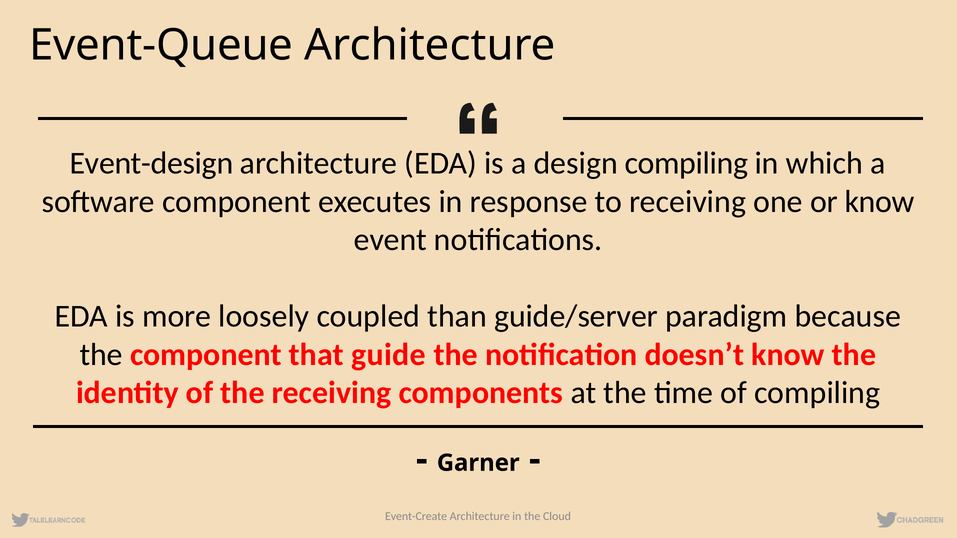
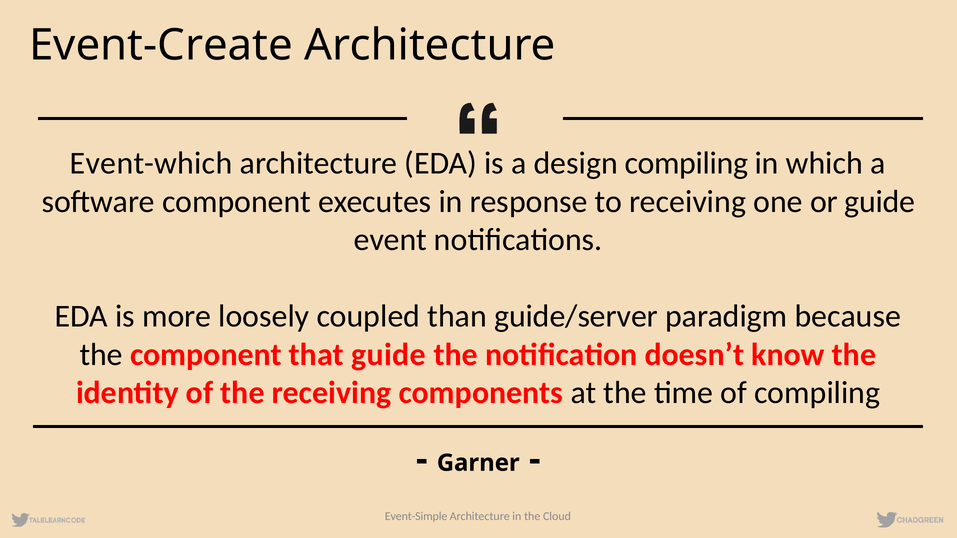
Event-Queue: Event-Queue -> Event-Create (161, 46)
Event-design: Event-design -> Event-which (151, 163)
or know: know -> guide (880, 202)
Event-Create: Event-Create -> Event-Simple (416, 517)
